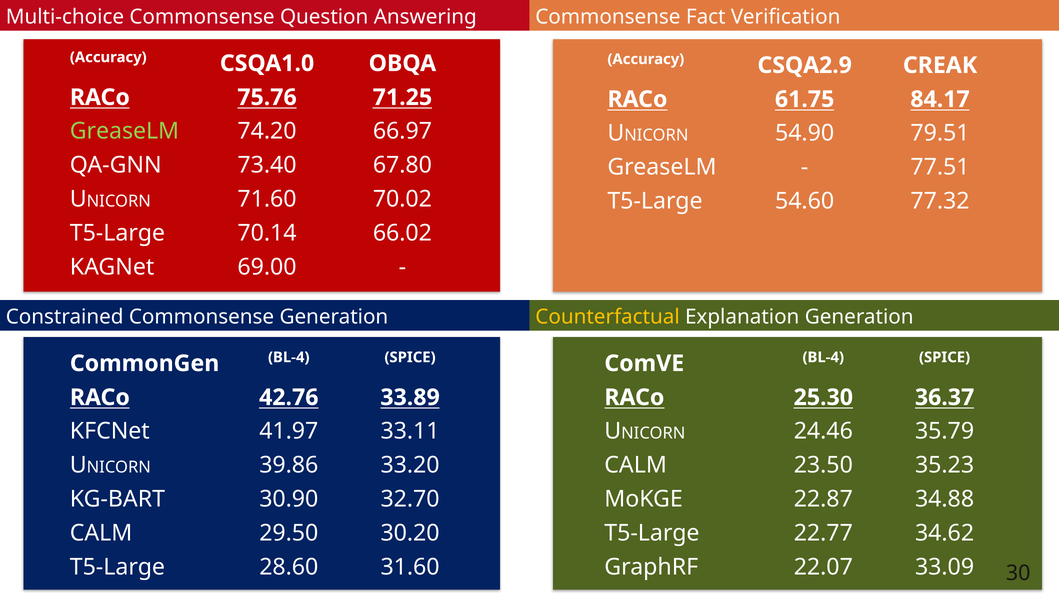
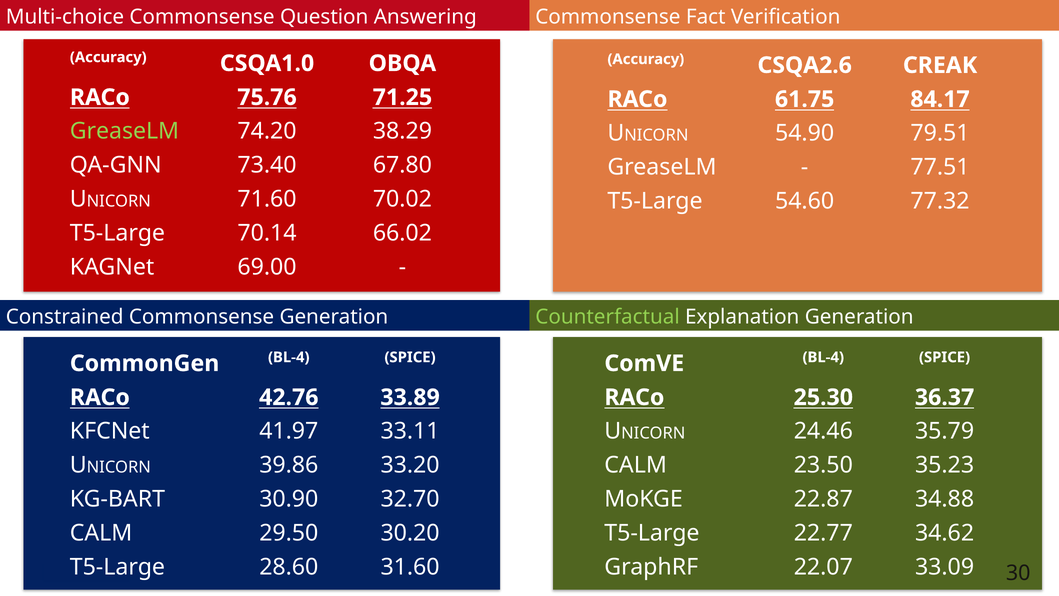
CSQA2.9: CSQA2.9 -> CSQA2.6 (805, 65)
66.97: 66.97 -> 38.29 (402, 131)
Counterfactual colour: yellow -> light green (608, 317)
